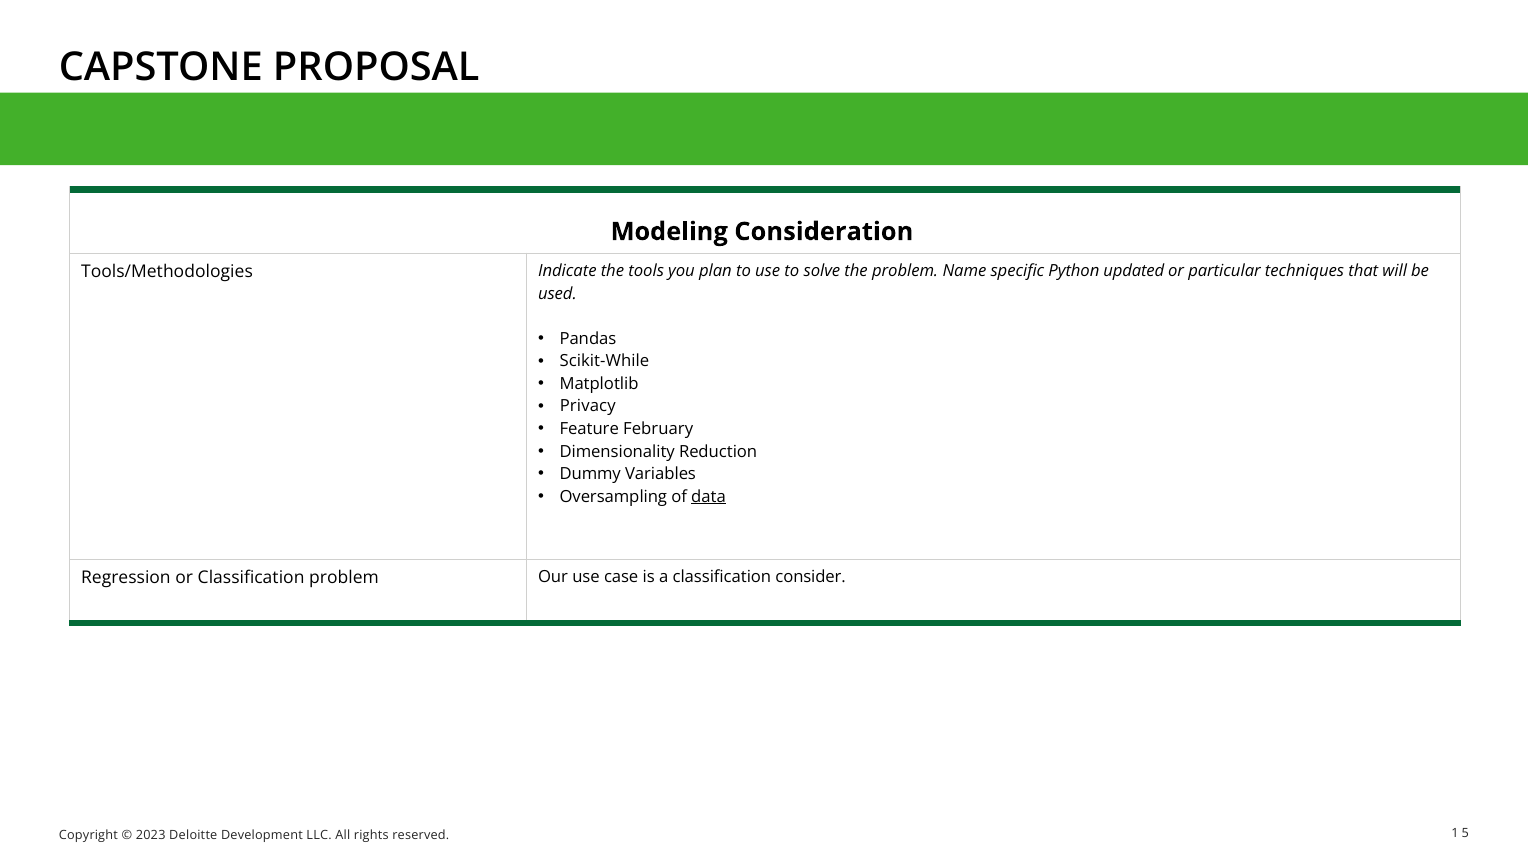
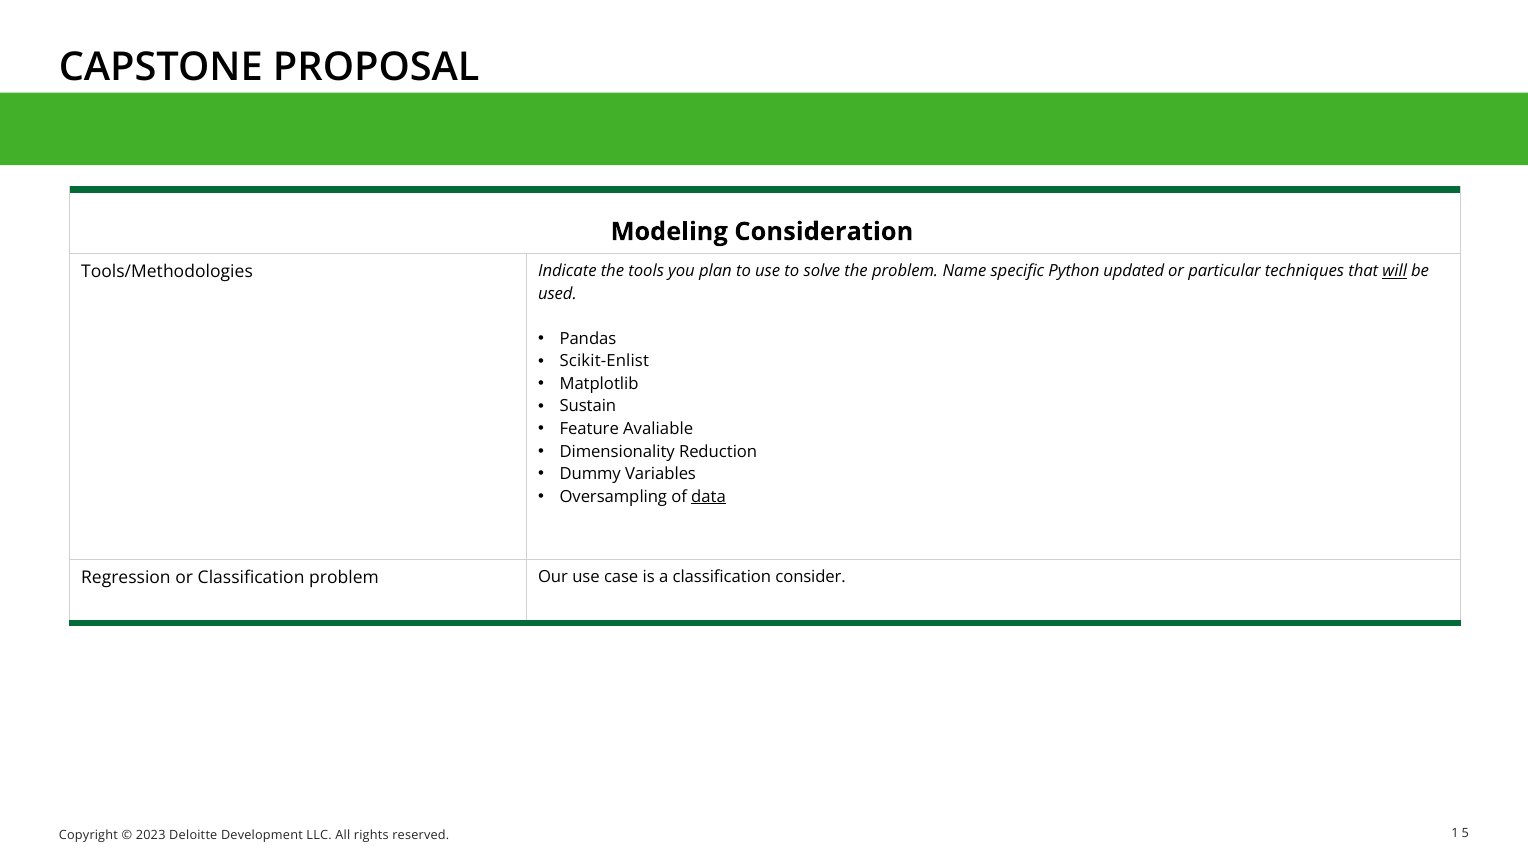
will underline: none -> present (1395, 271)
Scikit-While: Scikit-While -> Scikit-Enlist (604, 362)
Privacy: Privacy -> Sustain (588, 407)
February: February -> Avaliable (658, 429)
